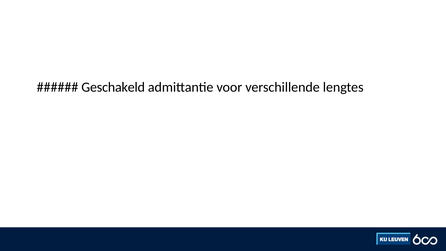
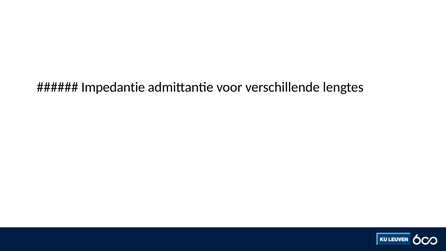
Geschakeld: Geschakeld -> Impedantie (113, 87)
